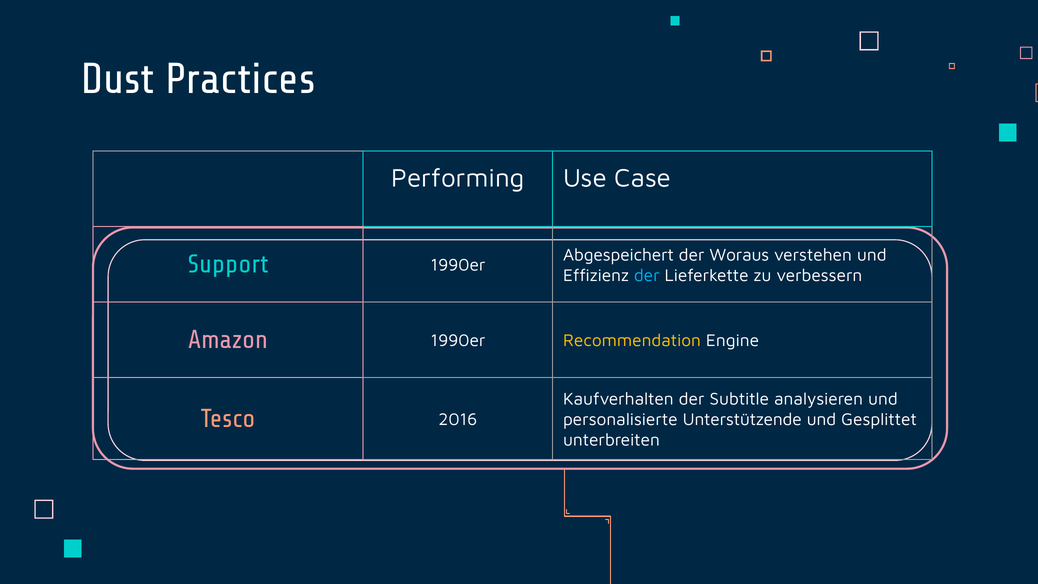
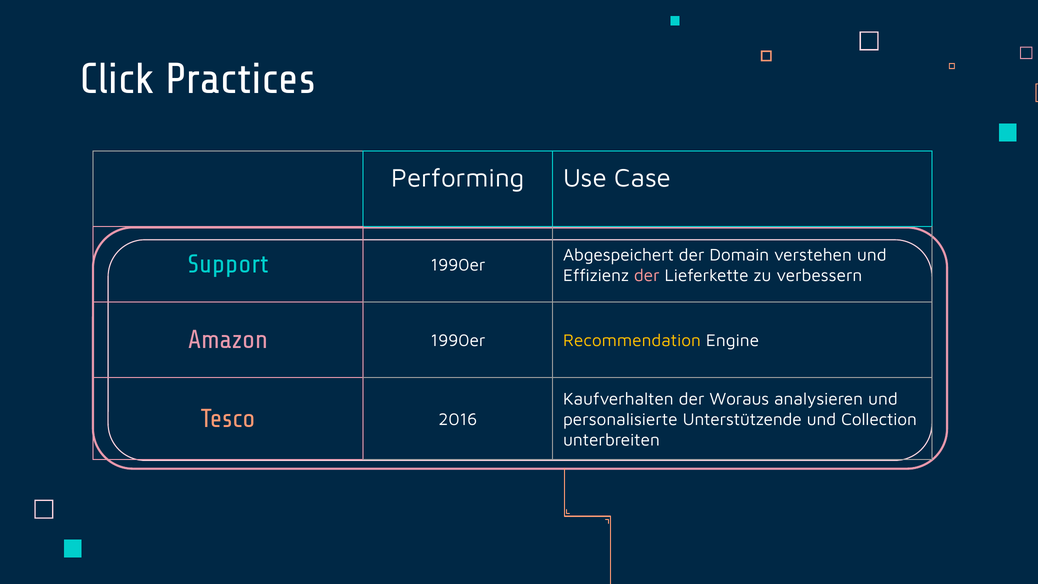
Dust: Dust -> Click (117, 79)
Woraus: Woraus -> Domain (739, 255)
der colour: light blue -> pink (647, 275)
Subtitle: Subtitle -> Woraus (739, 399)
Gesplittet: Gesplittet -> Collection (879, 419)
